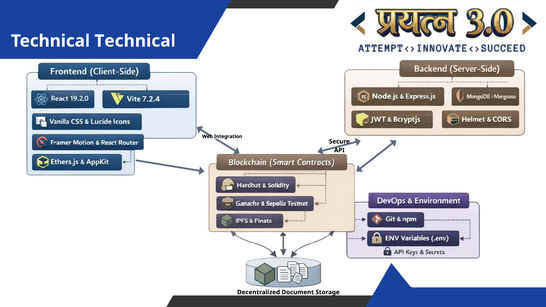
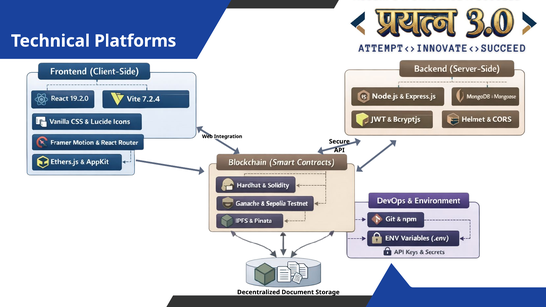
Technical Technical: Technical -> Platforms (135, 41)
